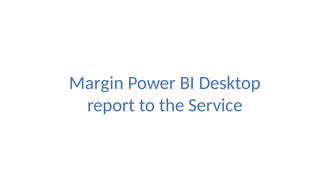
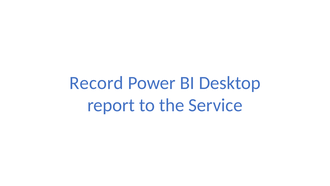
Margin: Margin -> Record (96, 83)
